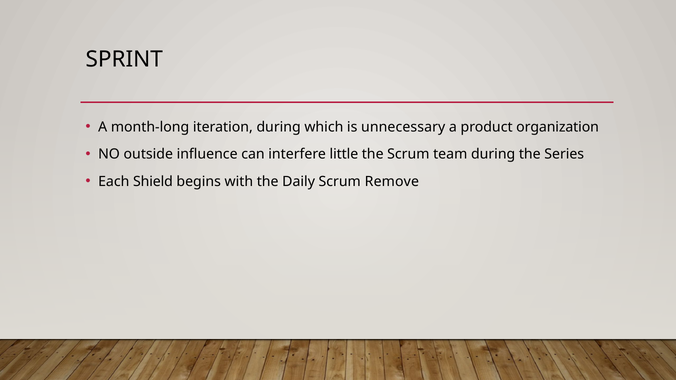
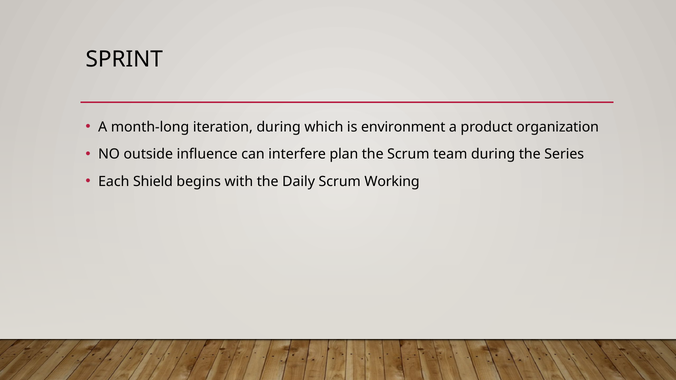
unnecessary: unnecessary -> environment (403, 127)
little: little -> plan (344, 154)
Remove: Remove -> Working (392, 182)
